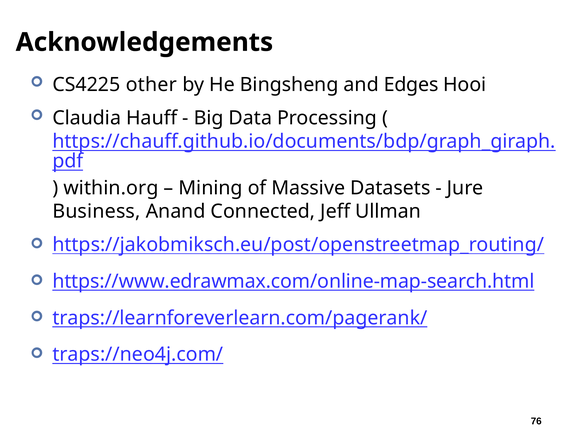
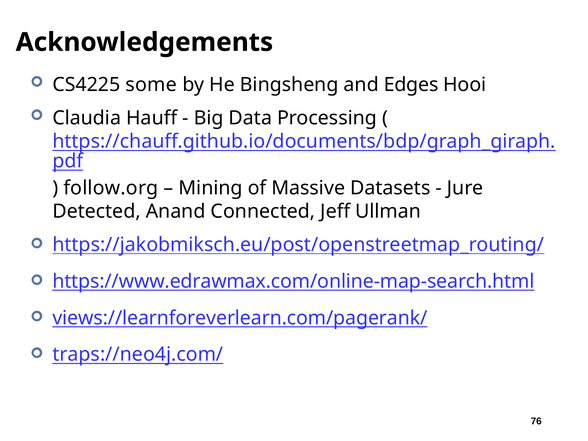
other: other -> some (151, 85)
within.org: within.org -> follow.org (111, 188)
Business: Business -> Detected (97, 211)
traps://learnforeverlearn.com/pagerank/: traps://learnforeverlearn.com/pagerank/ -> views://learnforeverlearn.com/pagerank/ (240, 318)
